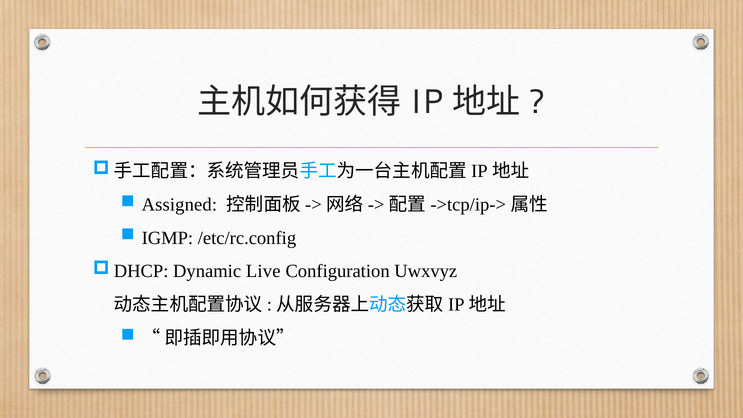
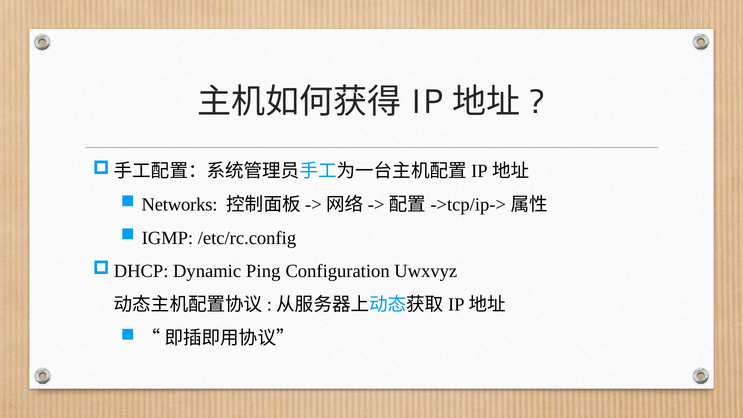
Assigned: Assigned -> Networks (180, 204)
Live: Live -> Ping (263, 271)
